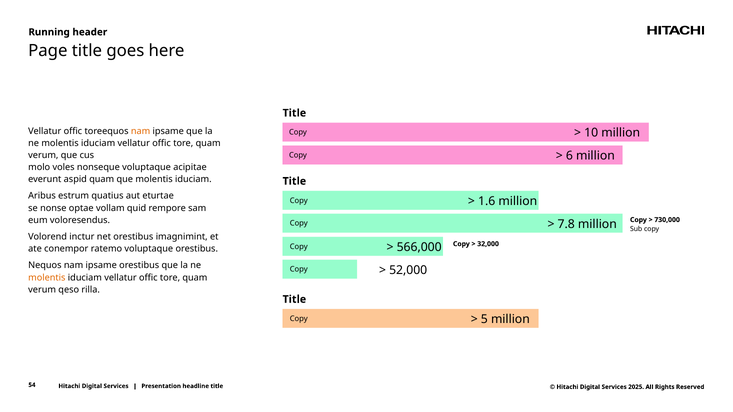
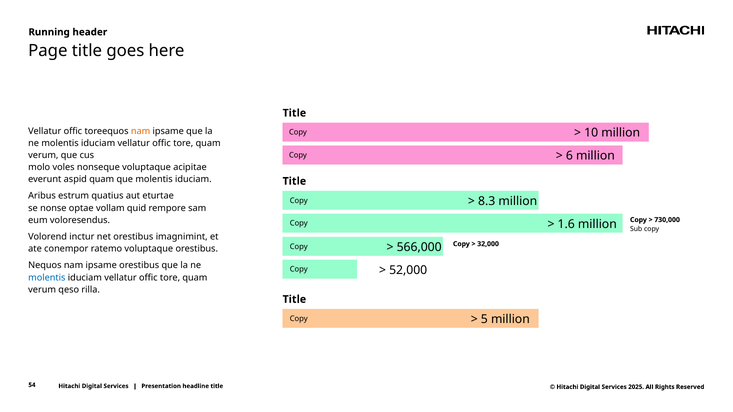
1.6: 1.6 -> 8.3 (487, 201)
7.8: 7.8 -> 1.6 (566, 224)
molentis colour: orange -> blue (47, 278)
